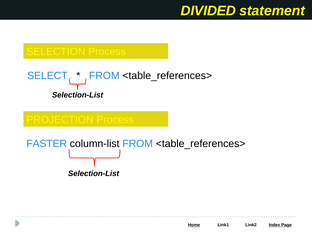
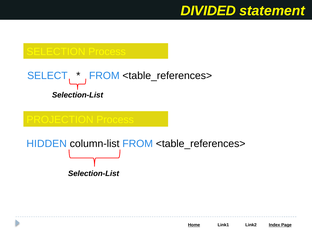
FASTER: FASTER -> HIDDEN (47, 144)
